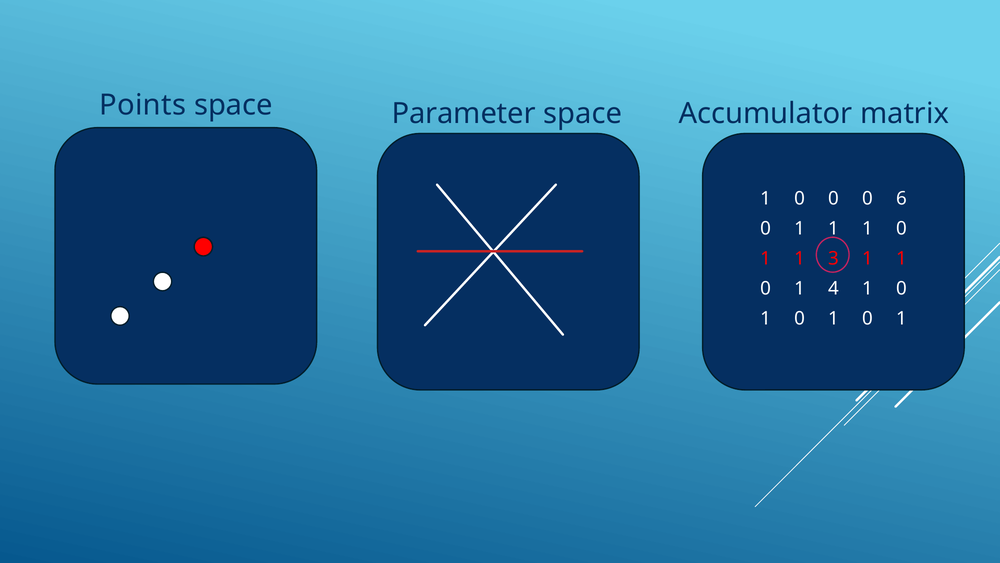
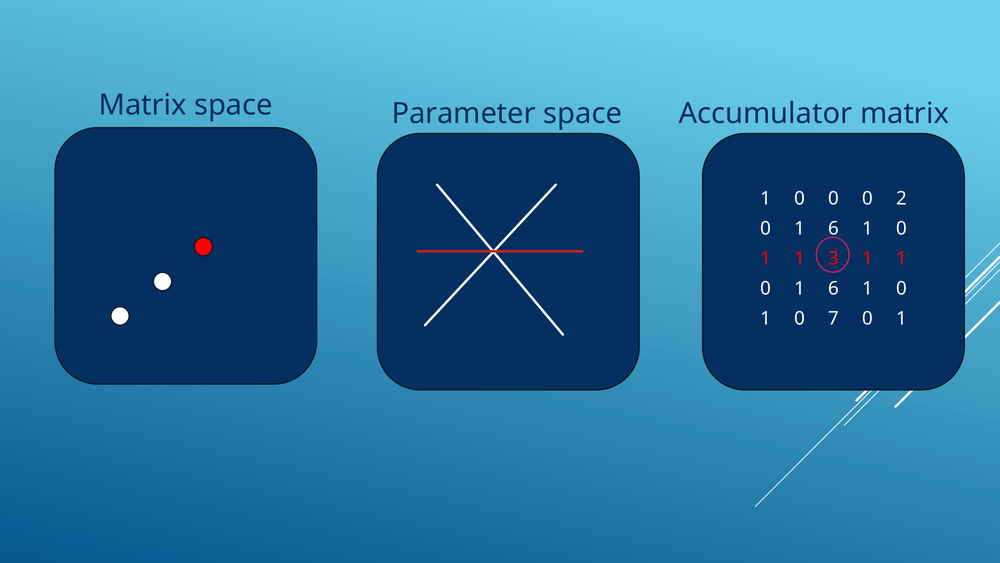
Points: Points -> Matrix (143, 105)
6: 6 -> 2 (901, 198)
1: 1 -> 6 (833, 228)
4: 4 -> 6 (833, 288)
1: 1 -> 7 (833, 318)
